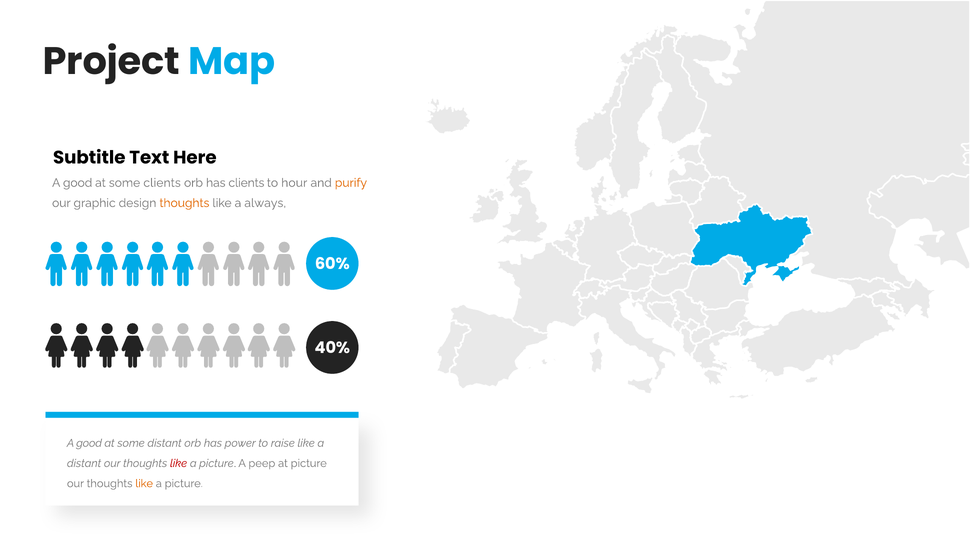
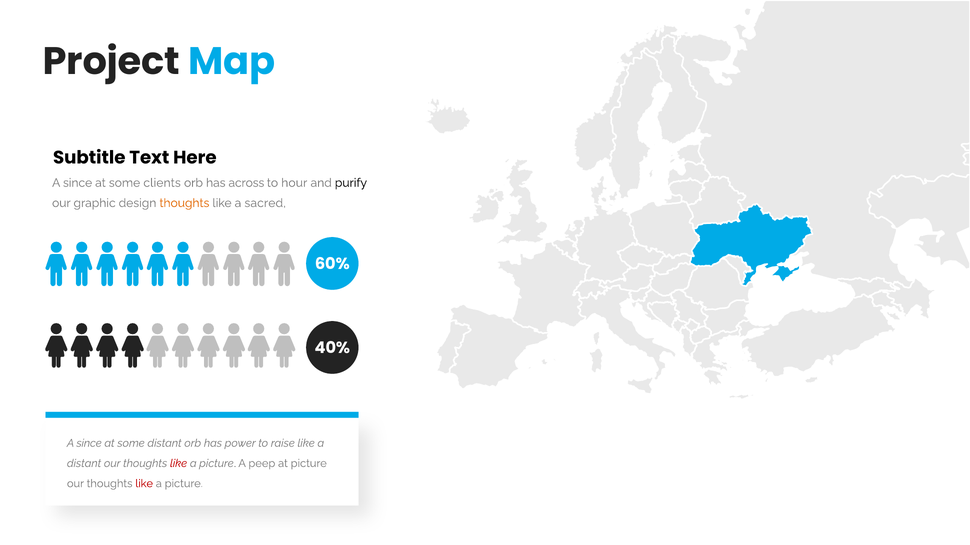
good: good -> since (78, 183)
has clients: clients -> across (246, 183)
purify colour: orange -> black (351, 183)
always: always -> sacred (265, 203)
good: good -> since (89, 444)
like colour: orange -> red (144, 484)
